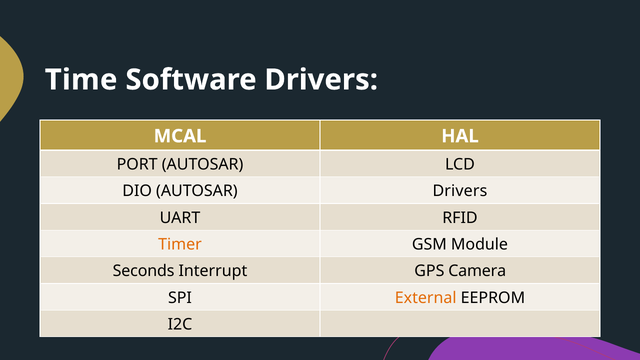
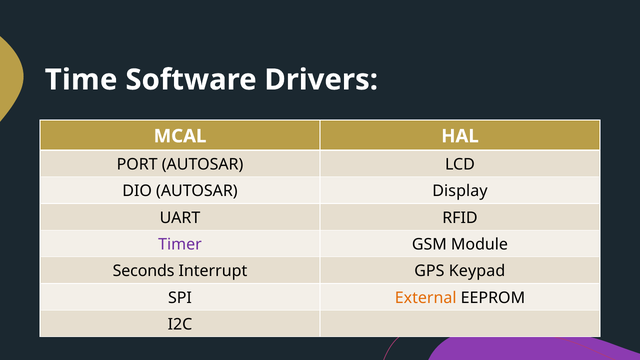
AUTOSAR Drivers: Drivers -> Display (460, 191)
Timer colour: orange -> purple (180, 244)
Camera: Camera -> Keypad (477, 271)
